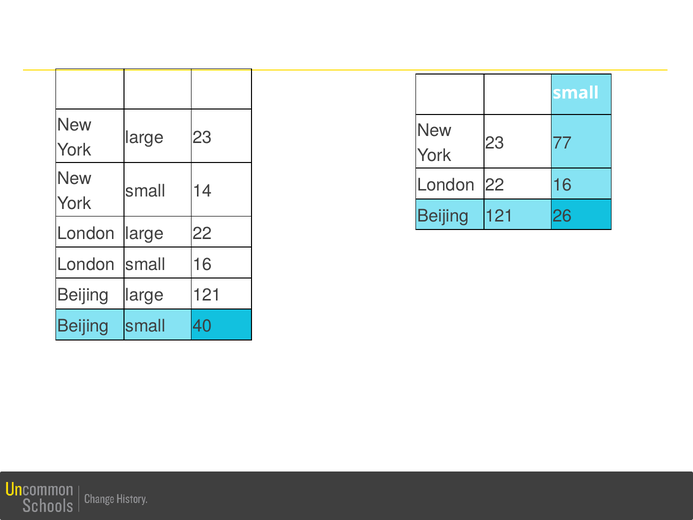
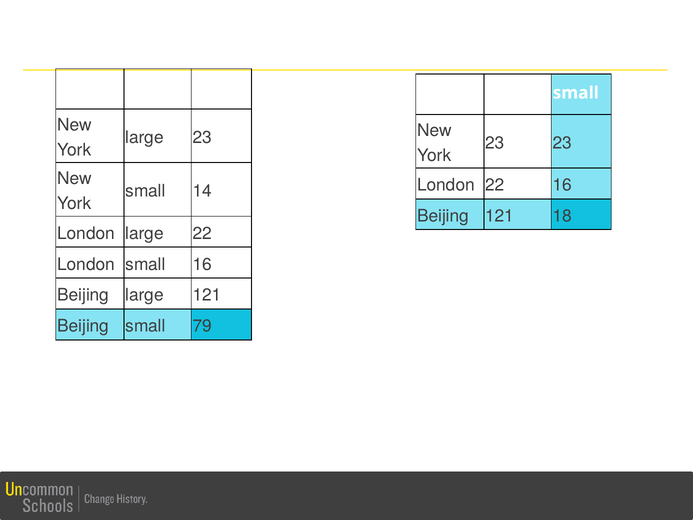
23 77: 77 -> 23 (562, 143)
26: 26 -> 18 (562, 216)
40: 40 -> 79 (202, 326)
